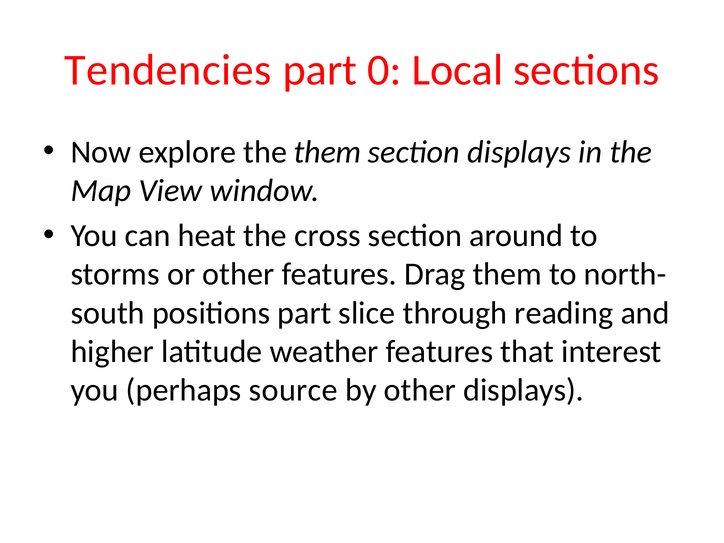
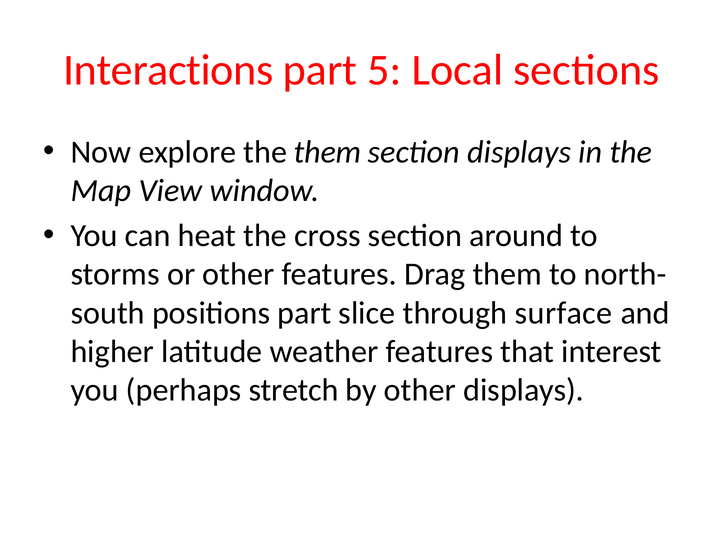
Tendencies: Tendencies -> Interactions (168, 70)
0: 0 -> 5 (384, 70)
reading: reading -> surface (564, 313)
source: source -> stretch (294, 390)
